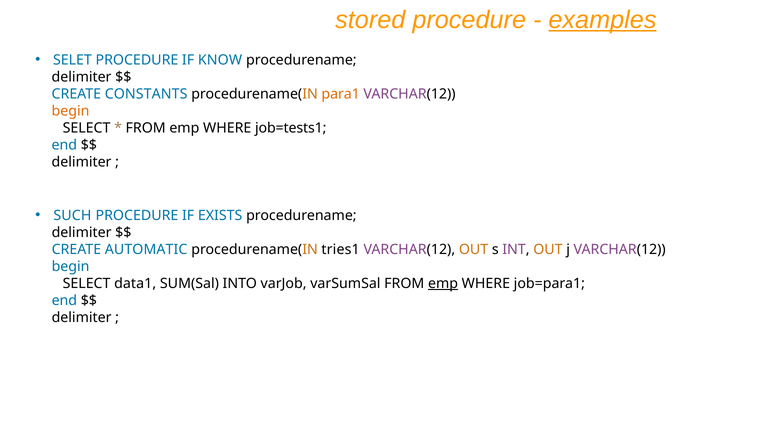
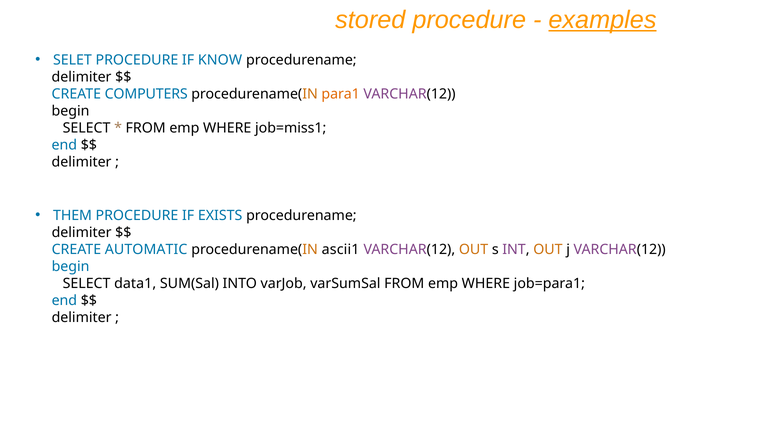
CONSTANTS: CONSTANTS -> COMPUTERS (146, 94)
begin colour: orange -> black (71, 111)
job=tests1: job=tests1 -> job=miss1 (291, 128)
SUCH: SUCH -> THEM (73, 215)
tries1: tries1 -> ascii1 (341, 249)
emp underline: present -> none (443, 283)
